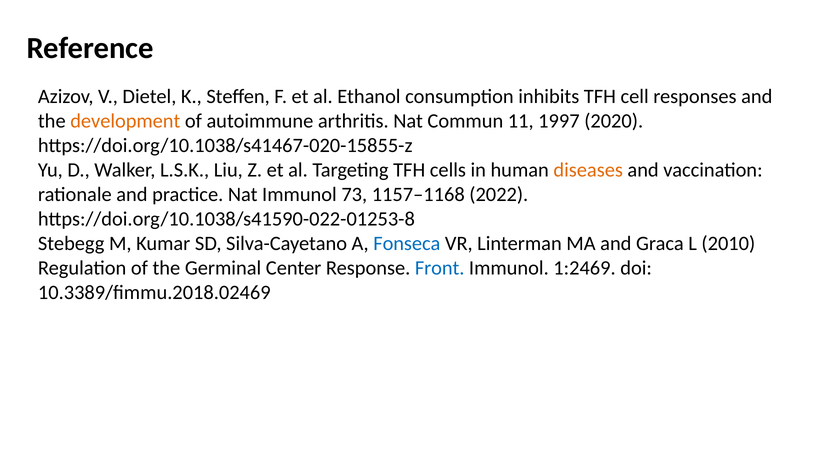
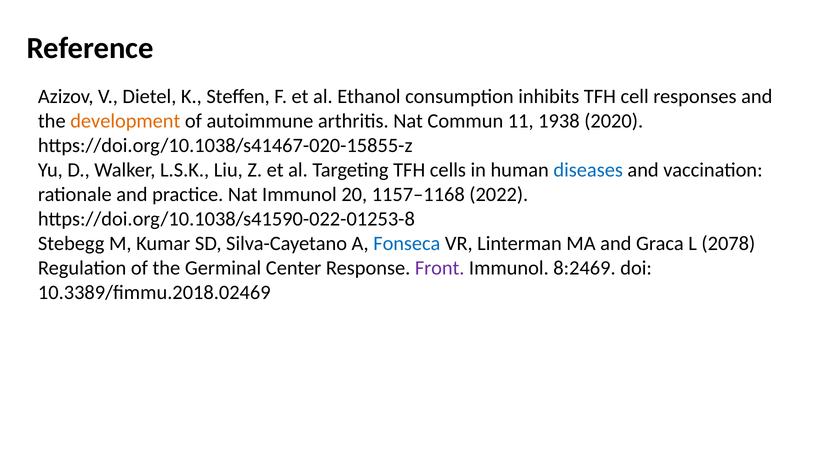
1997: 1997 -> 1938 (559, 121)
diseases colour: orange -> blue (588, 170)
73: 73 -> 20 (354, 195)
2010: 2010 -> 2078 (728, 244)
Front colour: blue -> purple (440, 268)
1:2469: 1:2469 -> 8:2469 (585, 268)
